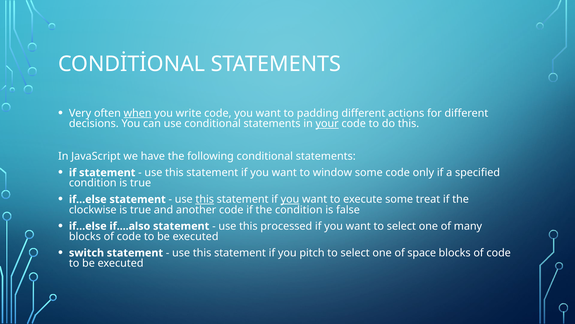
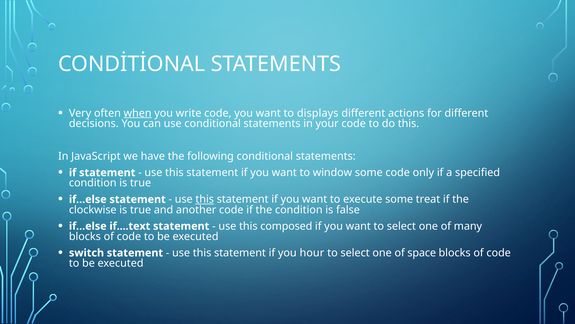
padding: padding -> displays (318, 113)
your underline: present -> none (327, 123)
you underline: present -> none (290, 199)
if....also: if....also -> if....text (130, 226)
processed: processed -> composed (286, 226)
pitch: pitch -> hour (312, 252)
